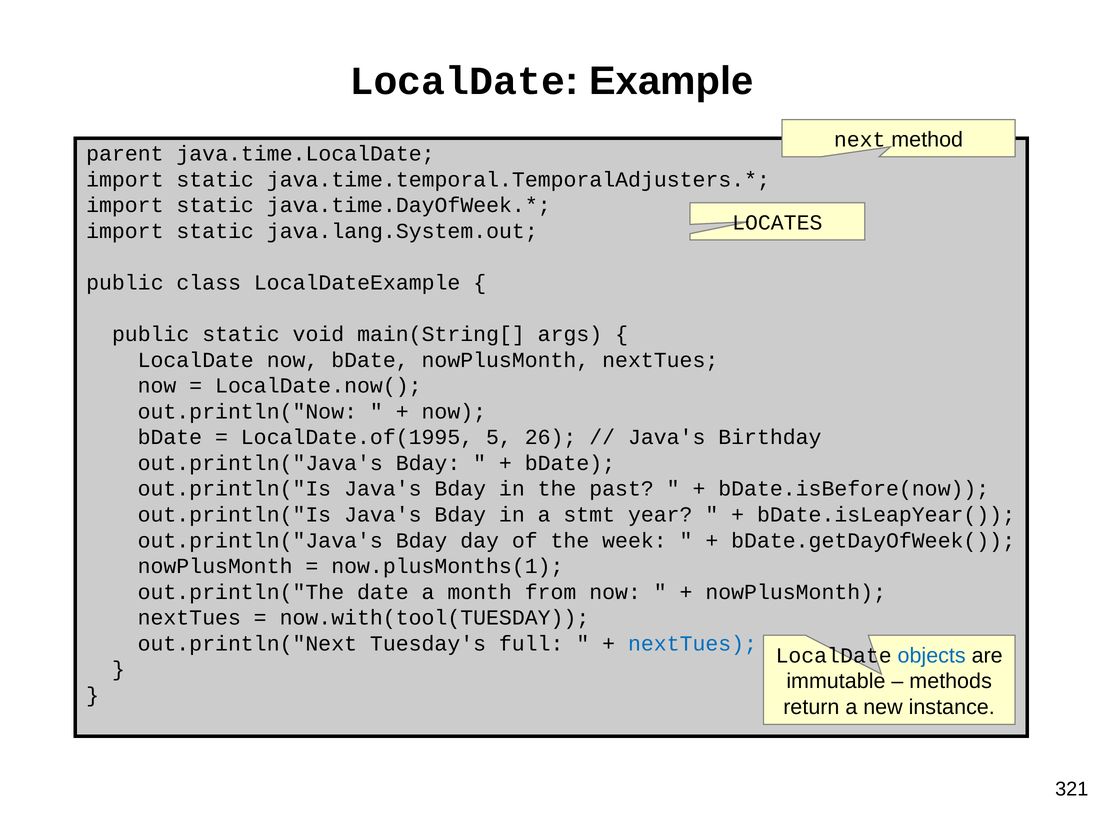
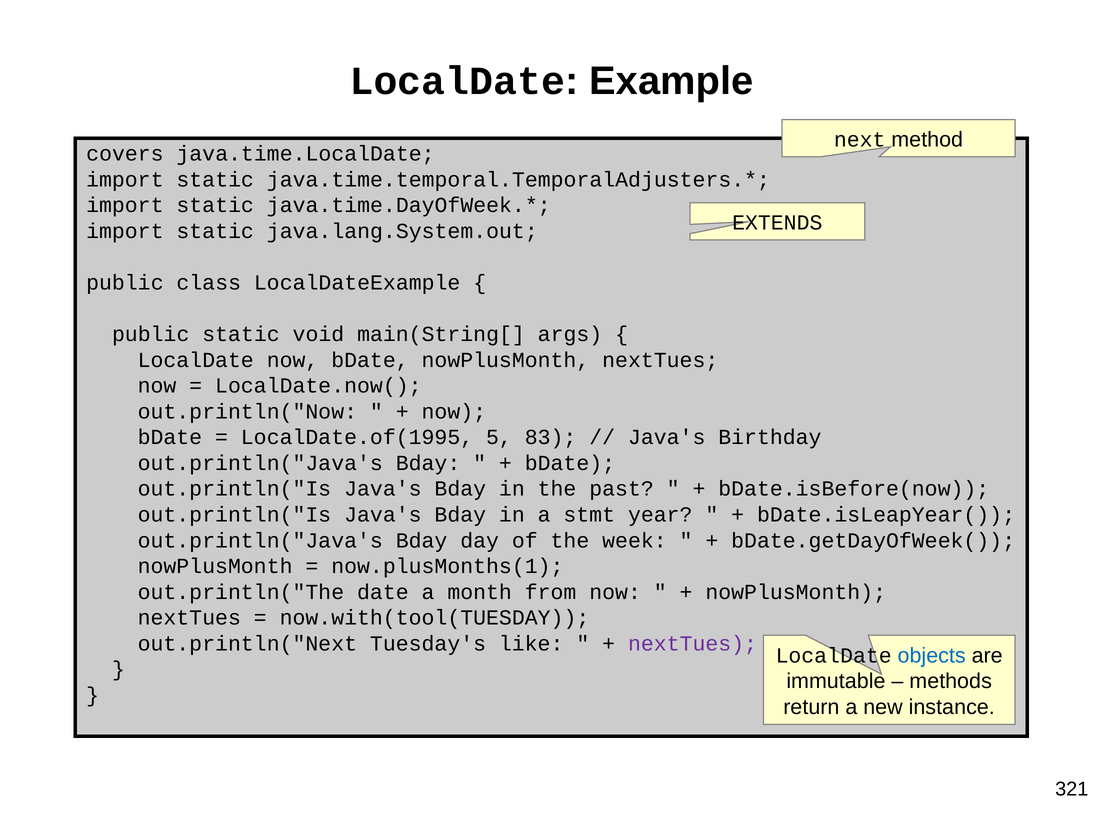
parent: parent -> covers (125, 154)
LOCATES: LOCATES -> EXTENDS (777, 223)
26: 26 -> 83 (551, 437)
full: full -> like (531, 644)
nextTues colour: blue -> purple (693, 644)
